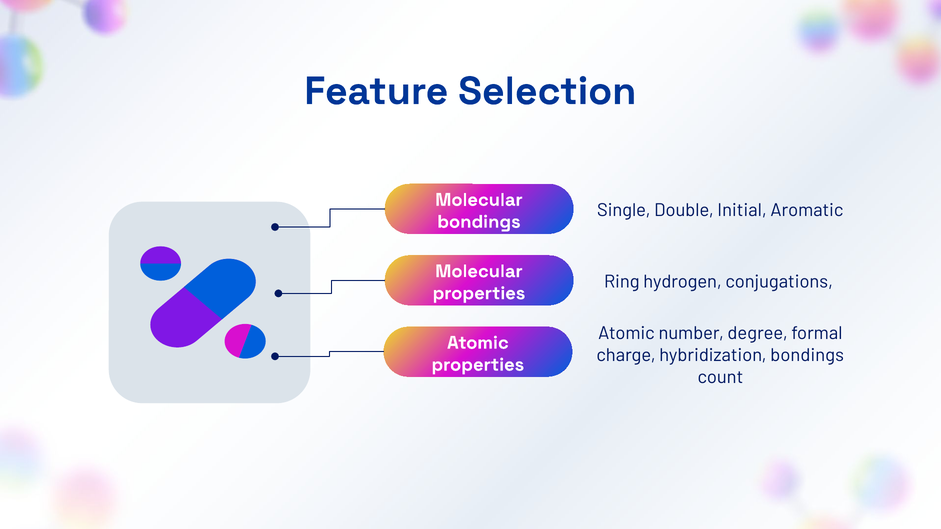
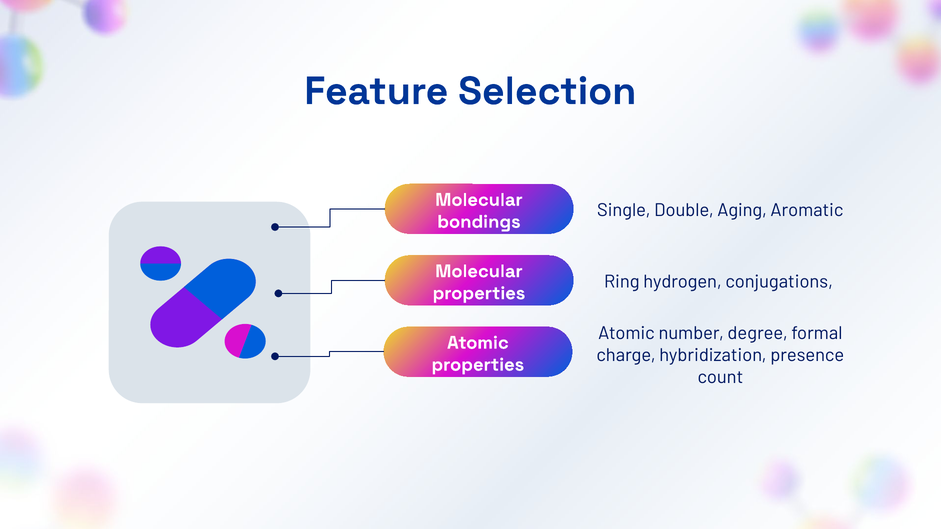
Initial: Initial -> Aging (742, 210)
hybridization bondings: bondings -> presence (807, 356)
